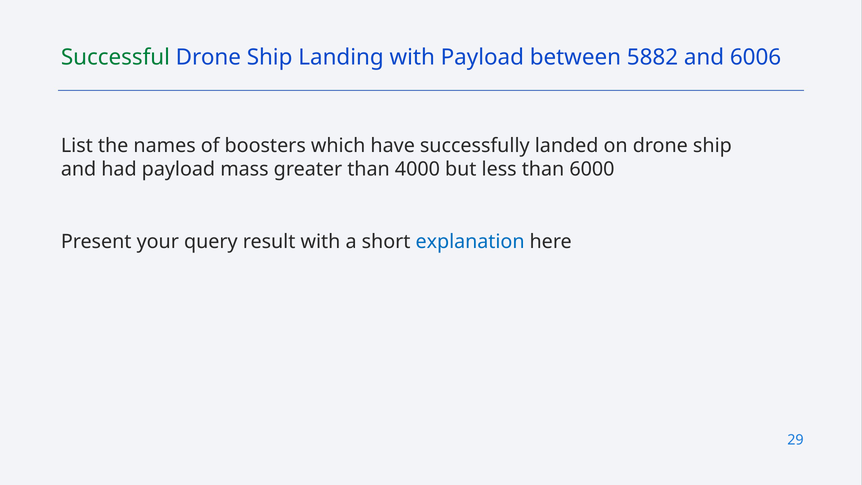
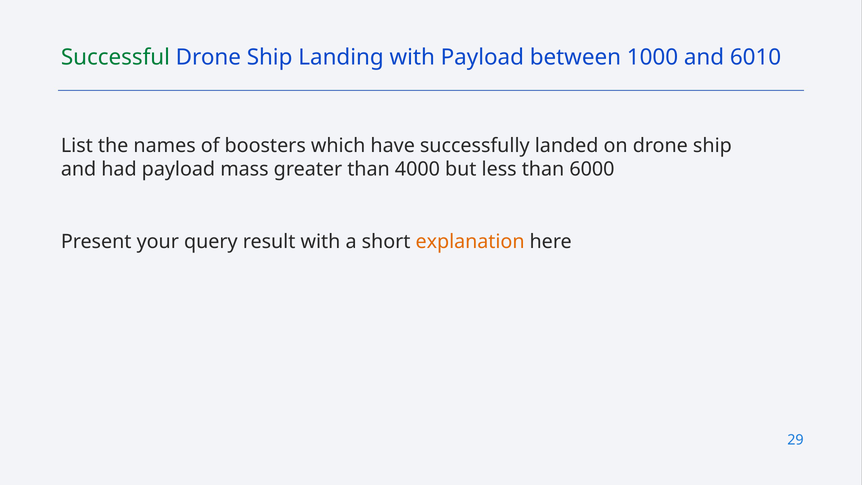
5882: 5882 -> 1000 (652, 57)
6006: 6006 -> 6010 (756, 57)
explanation colour: blue -> orange (470, 242)
